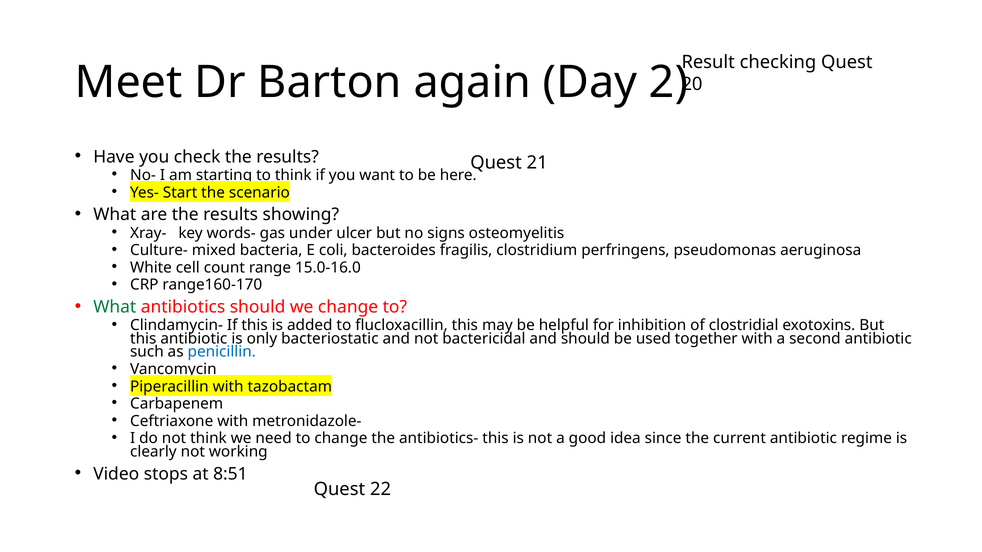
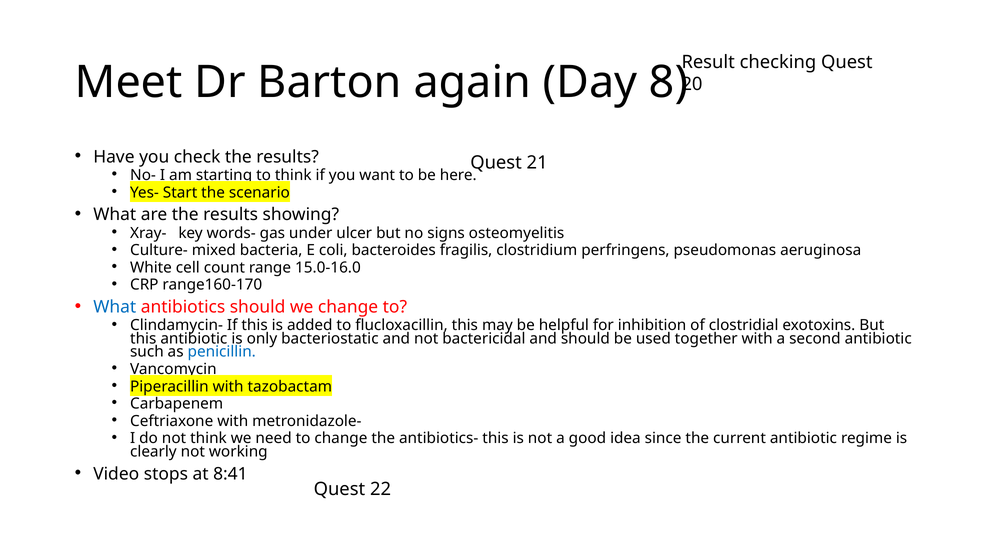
2: 2 -> 8 (669, 82)
What colour: green -> blue (115, 307)
8:51: 8:51 -> 8:41 (230, 474)
